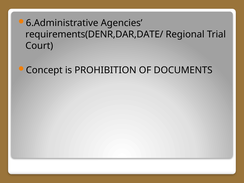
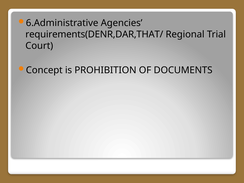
requirements(DENR,DAR,DATE/: requirements(DENR,DAR,DATE/ -> requirements(DENR,DAR,THAT/ (94, 34)
